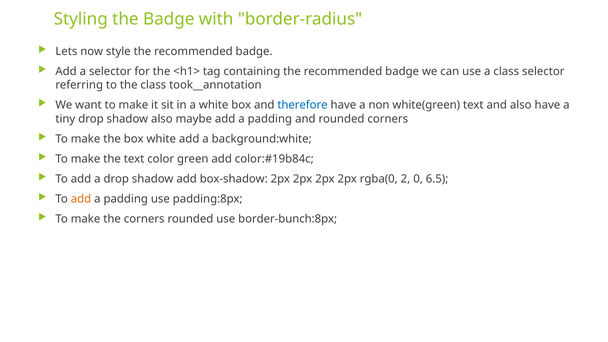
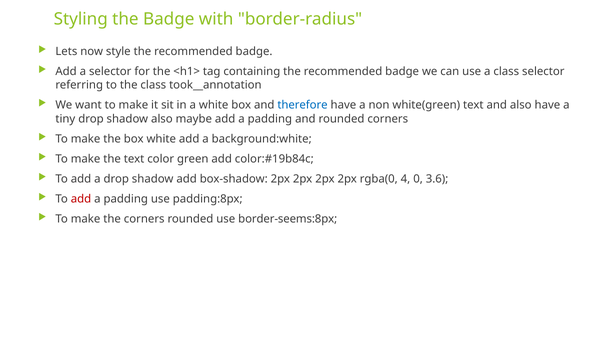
2: 2 -> 4 (406, 179)
6.5: 6.5 -> 3.6 (437, 179)
add colour: orange -> red (81, 199)
border-bunch:8px: border-bunch:8px -> border-seems:8px (288, 219)
